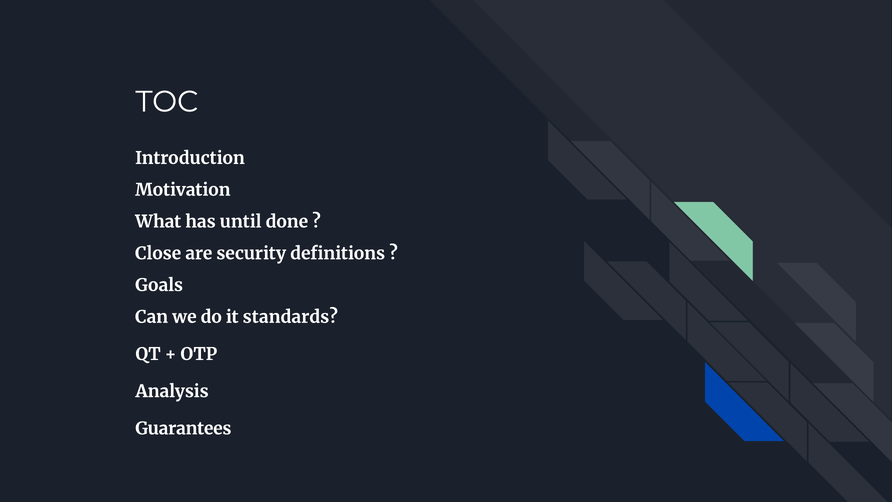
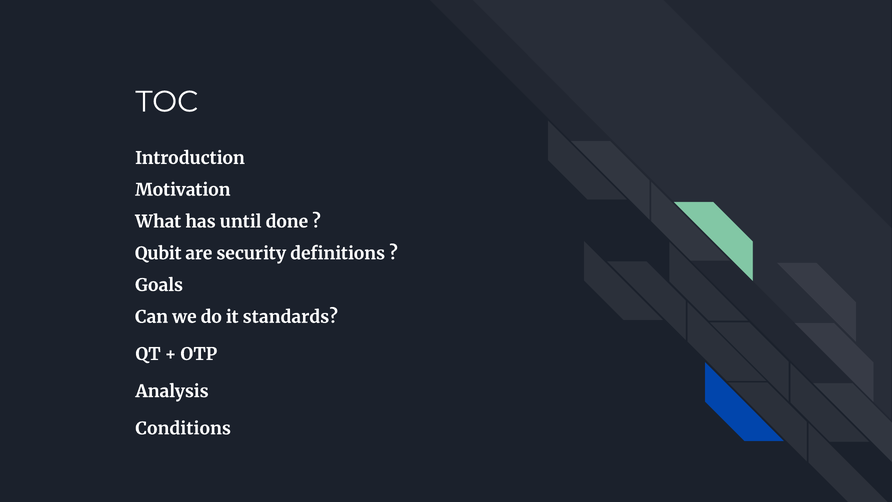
Close: Close -> Qubit (158, 253)
Guarantees: Guarantees -> Conditions (183, 428)
